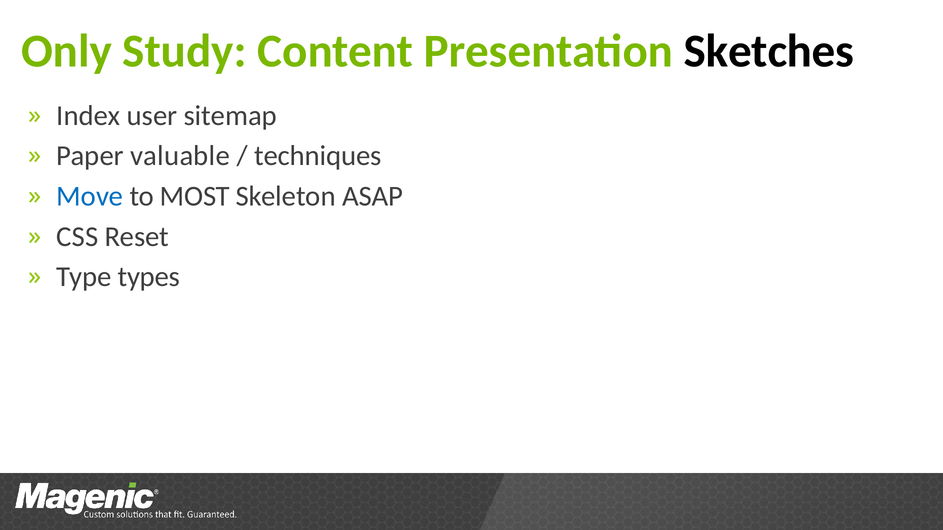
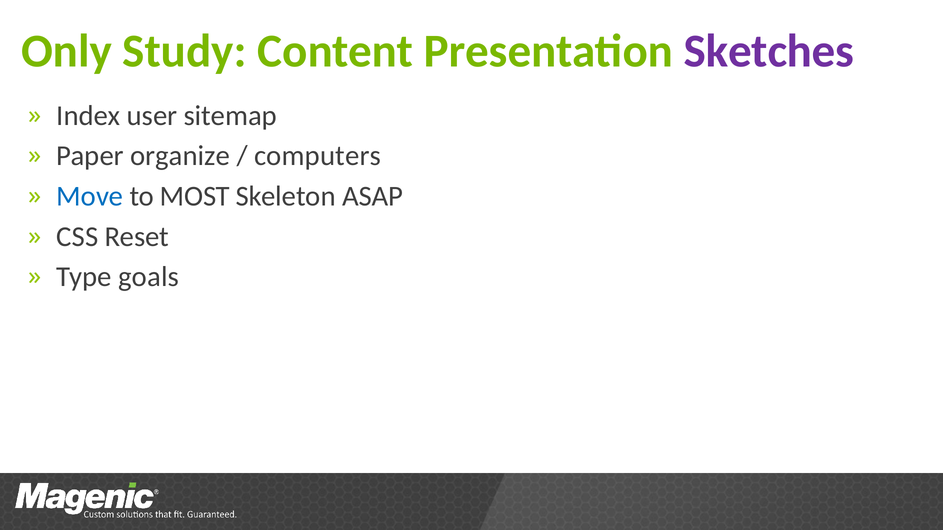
Sketches colour: black -> purple (769, 51)
valuable: valuable -> organize (180, 156)
techniques: techniques -> computers (318, 156)
types: types -> goals (149, 277)
